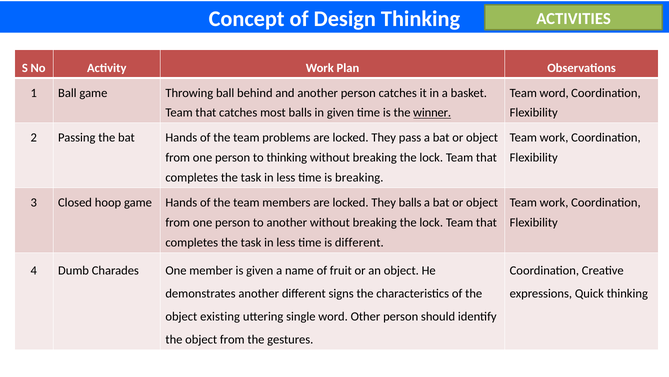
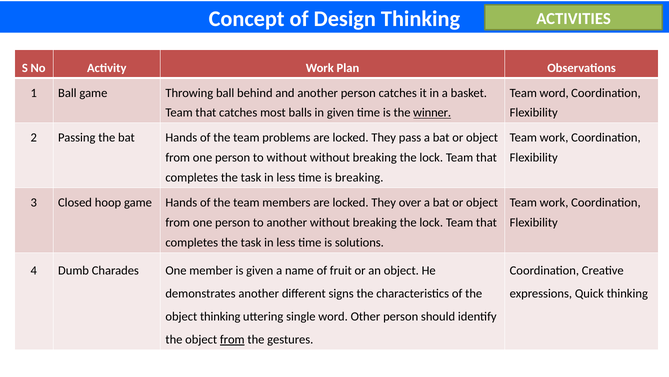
to thinking: thinking -> without (287, 157)
They balls: balls -> over (410, 202)
is different: different -> solutions (359, 242)
object existing: existing -> thinking (220, 316)
from underline: none -> present (232, 339)
